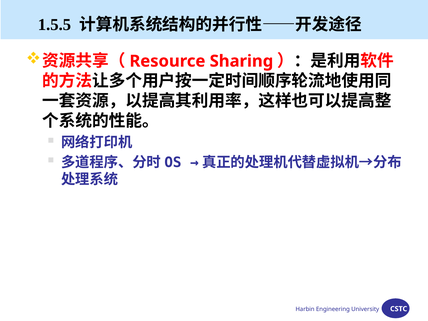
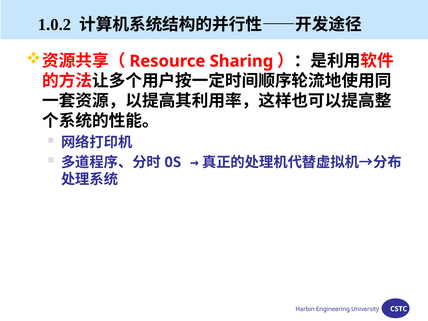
1.5.5: 1.5.5 -> 1.0.2 (54, 25)
